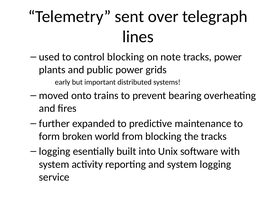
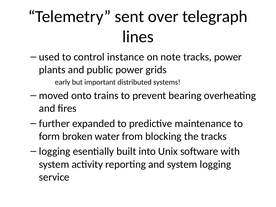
control blocking: blocking -> instance (126, 57)
world: world -> water (107, 136)
